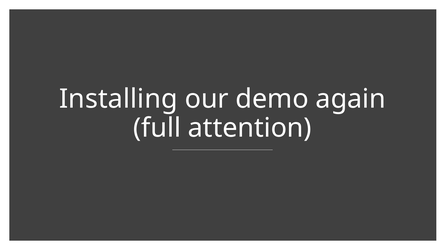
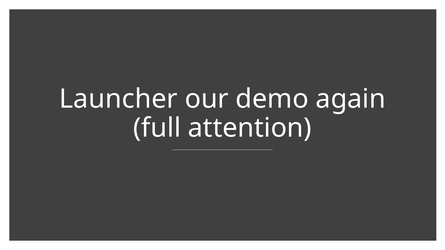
Installing: Installing -> Launcher (118, 99)
